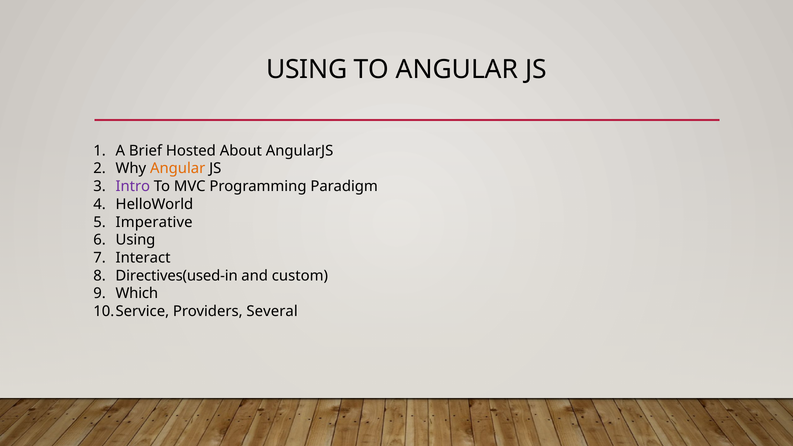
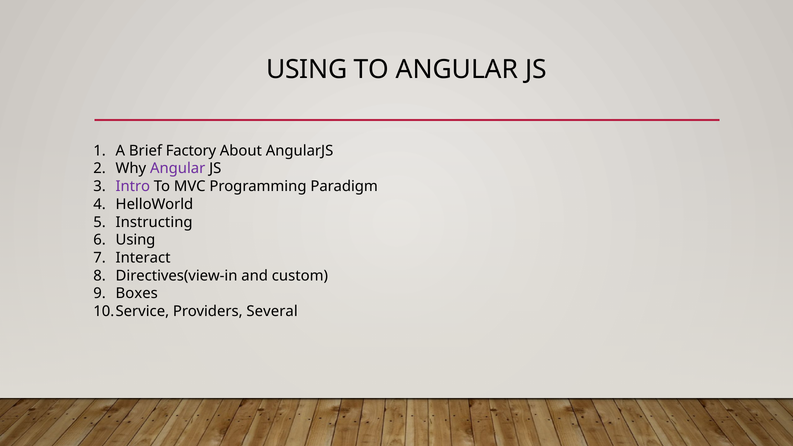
Hosted: Hosted -> Factory (191, 151)
Angular colour: orange -> purple (178, 169)
Imperative: Imperative -> Instructing (154, 222)
Directives(used-in: Directives(used-in -> Directives(view-in (177, 276)
Which: Which -> Boxes (137, 293)
